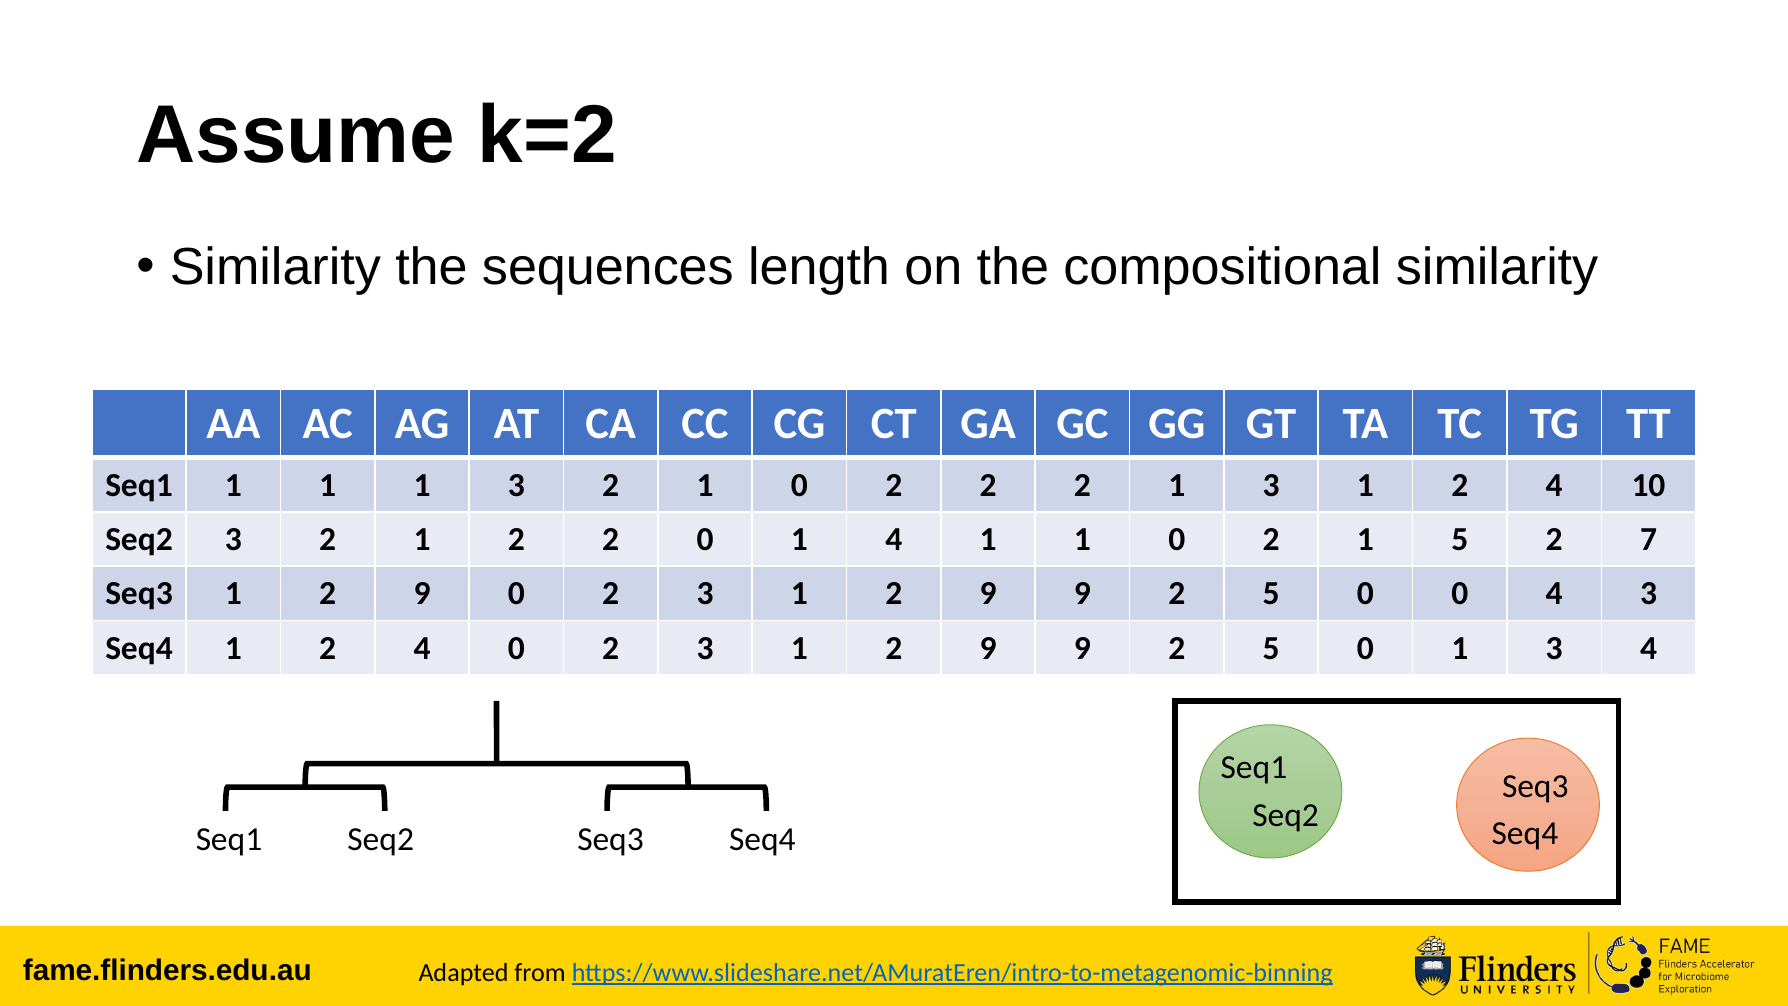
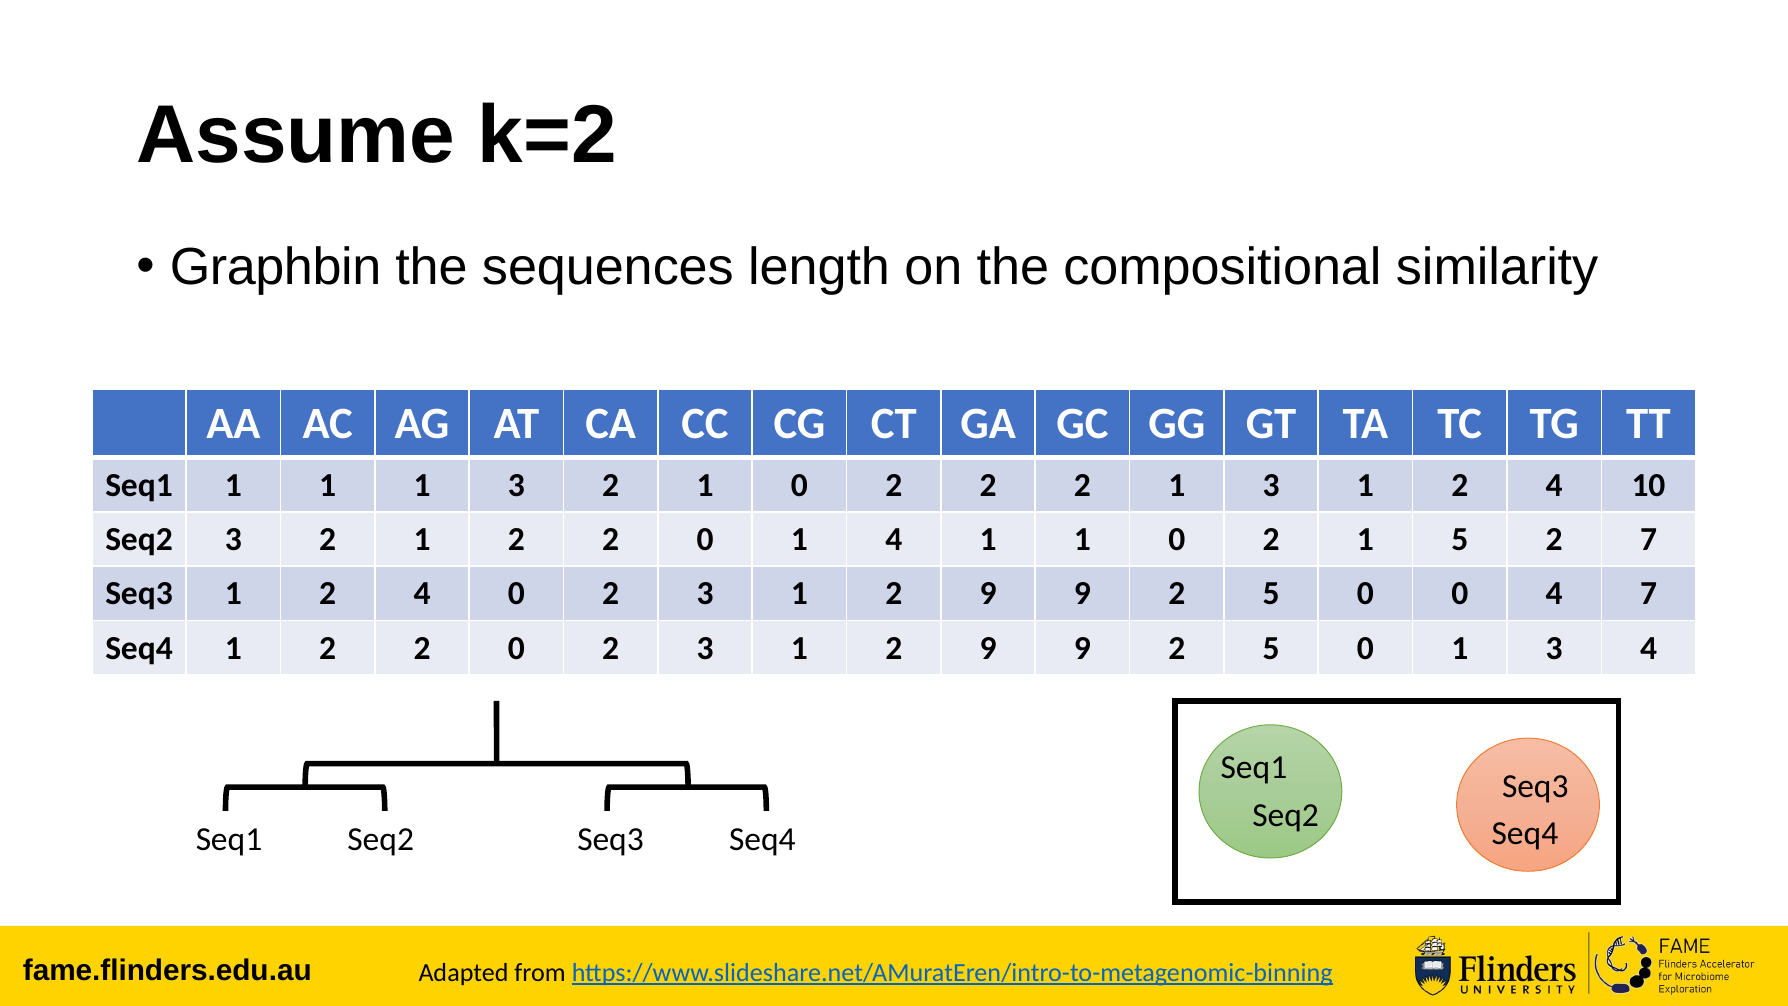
Similarity: Similarity -> Graphbin (276, 267)
Seq3 1 2 9: 9 -> 4 (422, 594)
4 3: 3 -> 7 (1648, 594)
Seq4 1 2 4: 4 -> 2 (422, 648)
